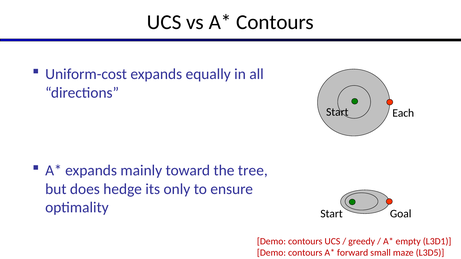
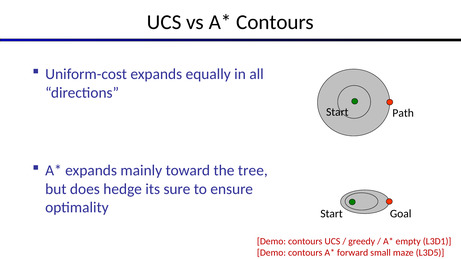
Each: Each -> Path (403, 113)
only: only -> sure (177, 189)
